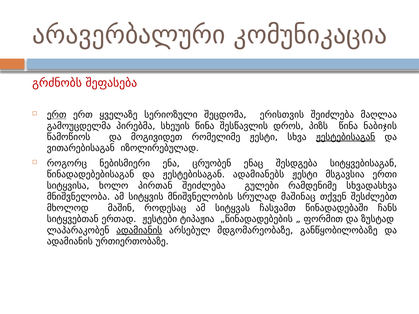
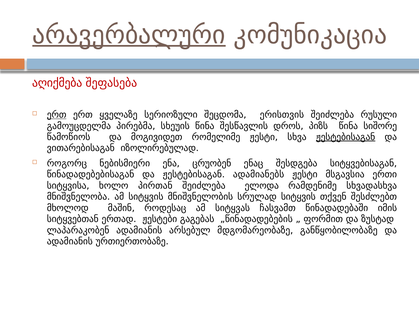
არავერბალური underline: none -> present (129, 35)
გრძნობს: გრძნობს -> აღიქმება (57, 83)
მაღლაა: მაღლაა -> რუსული (379, 115)
ნაბიჯის: ნაბიჯის -> სიშორე (380, 126)
გულები: გულები -> ელოდა (262, 186)
სრულად მაშინაც: მაშინაც -> სიტყვის (298, 197)
ჩანს: ჩანს -> იმის (387, 208)
ტიპაჟია: ტიპაჟია -> გაგებას (197, 219)
ადამიანის underline: present -> none (139, 230)
